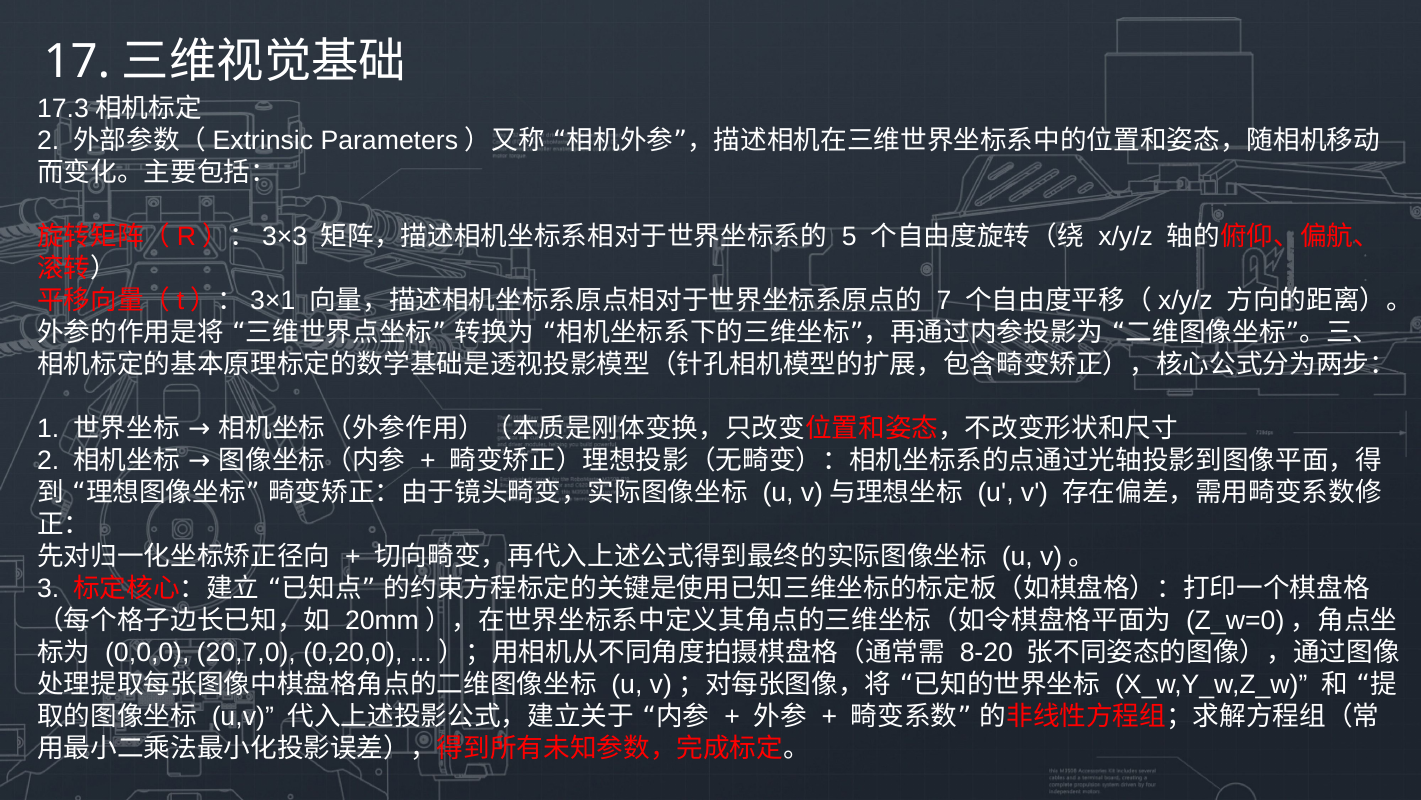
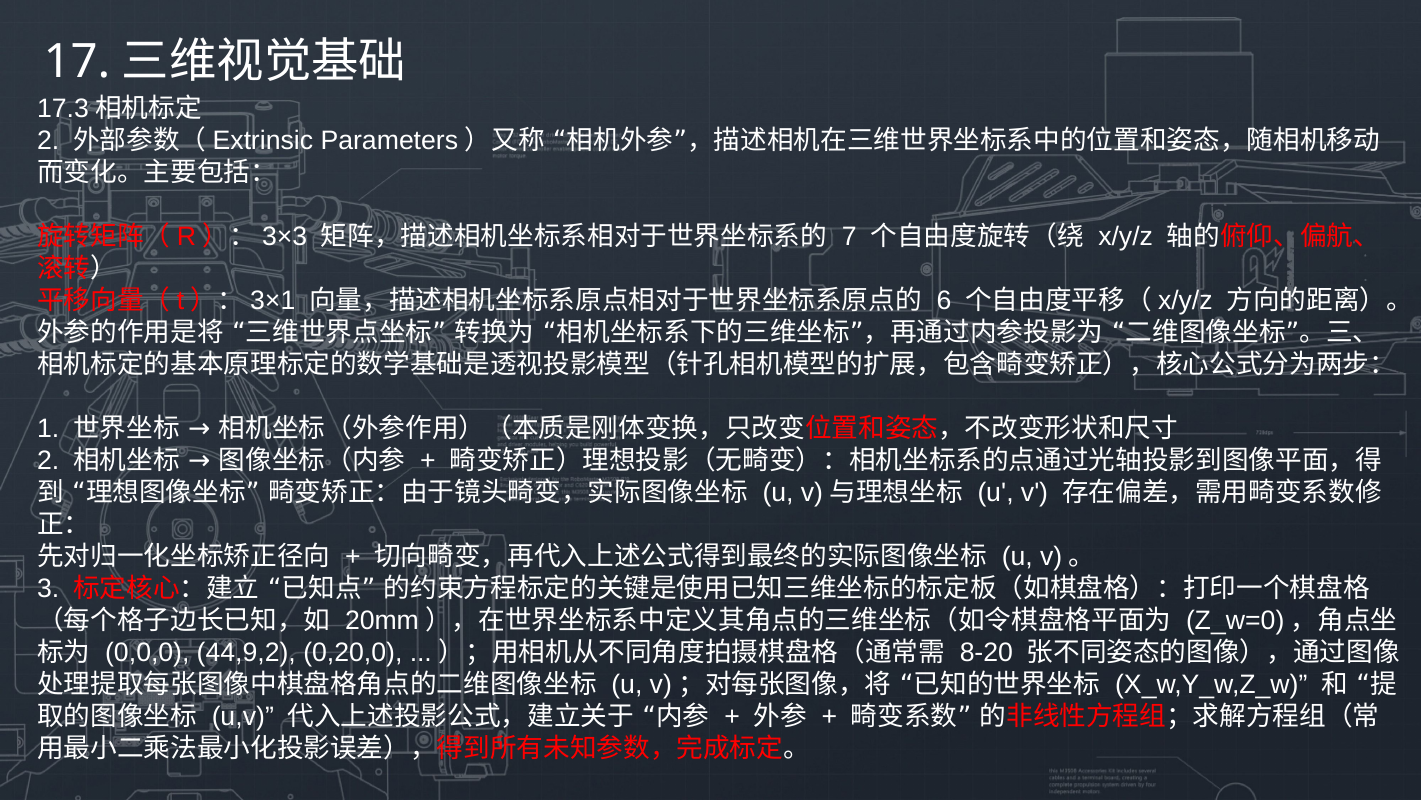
5: 5 -> 7 (849, 237)
7: 7 -> 6 (944, 301)
20,7,0: 20,7,0 -> 44,9,2 (246, 653)
